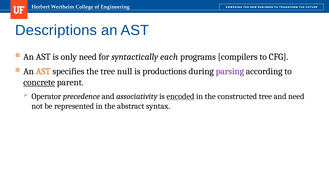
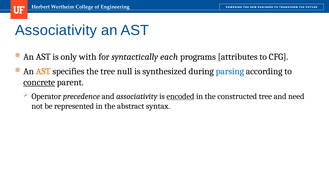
Descriptions: Descriptions -> Associativity (56, 30)
only need: need -> with (88, 57)
compilers: compilers -> attributes (238, 57)
productions: productions -> synthesized (164, 71)
parsing colour: purple -> blue (230, 71)
